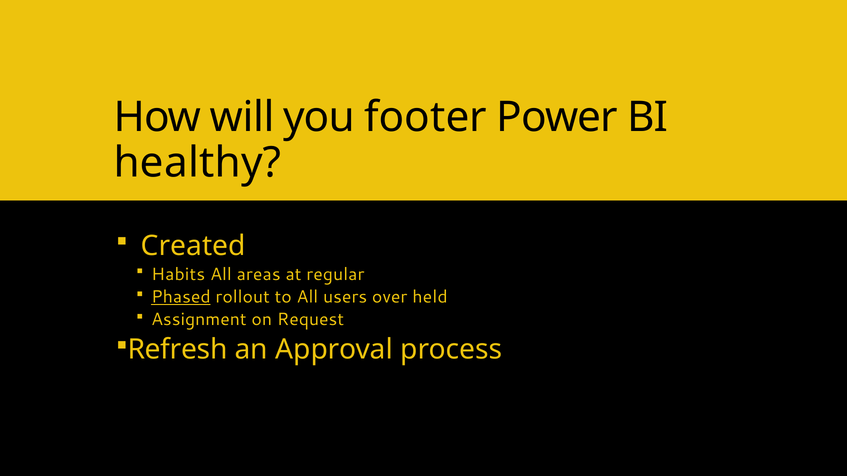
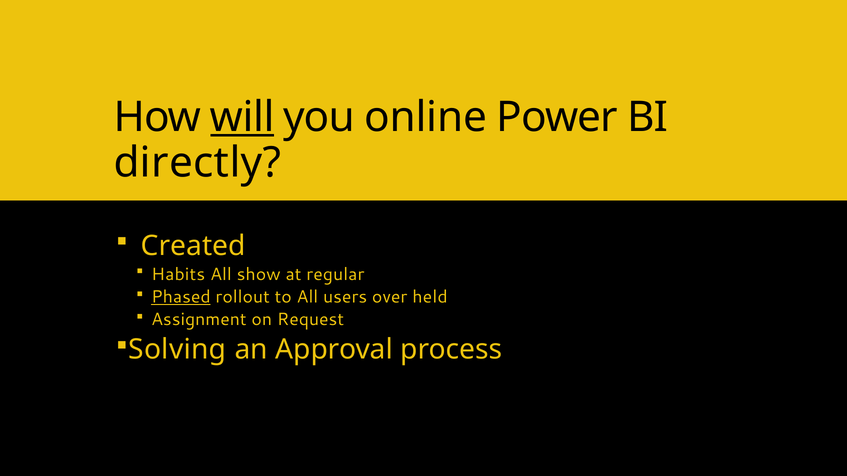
will underline: none -> present (242, 117)
footer: footer -> online (426, 117)
healthy: healthy -> directly (197, 163)
areas: areas -> show (259, 274)
Refresh: Refresh -> Solving (177, 350)
